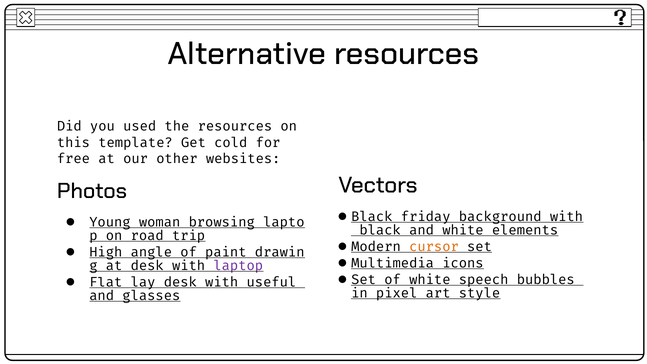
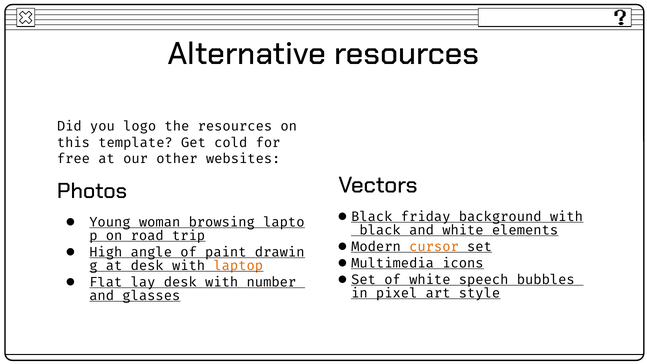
used: used -> logo (140, 127)
laptop colour: purple -> orange (238, 266)
useful: useful -> number (271, 282)
